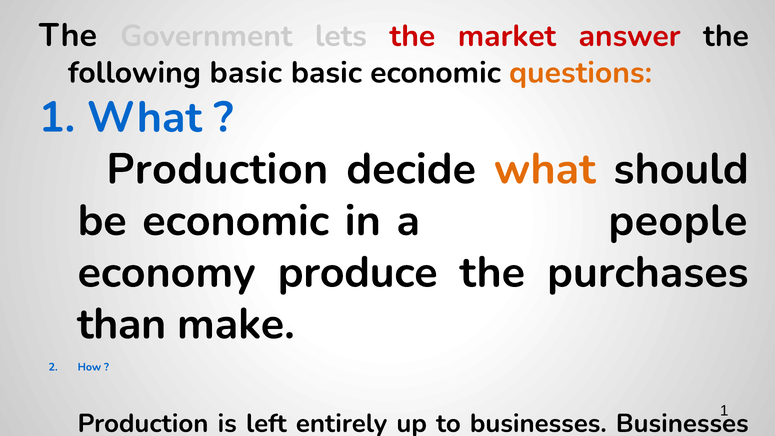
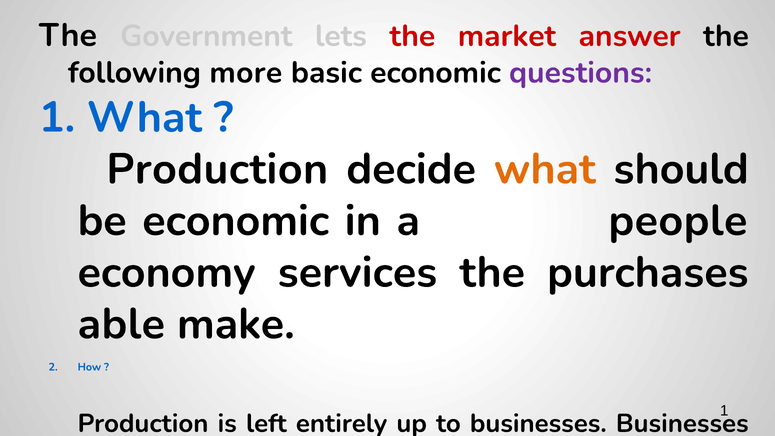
following basic: basic -> more (246, 73)
questions colour: orange -> purple (581, 73)
economy produce: produce -> services (357, 272)
than: than -> able (121, 324)
